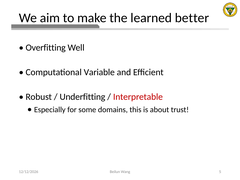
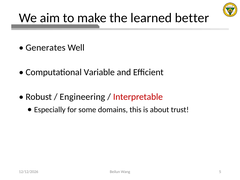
Overfitting: Overfitting -> Generates (46, 48)
Underfitting: Underfitting -> Engineering (82, 97)
